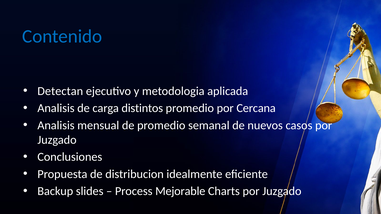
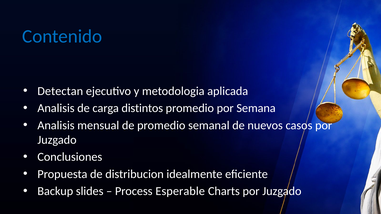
Cercana: Cercana -> Semana (256, 108)
Mejorable: Mejorable -> Esperable (180, 191)
